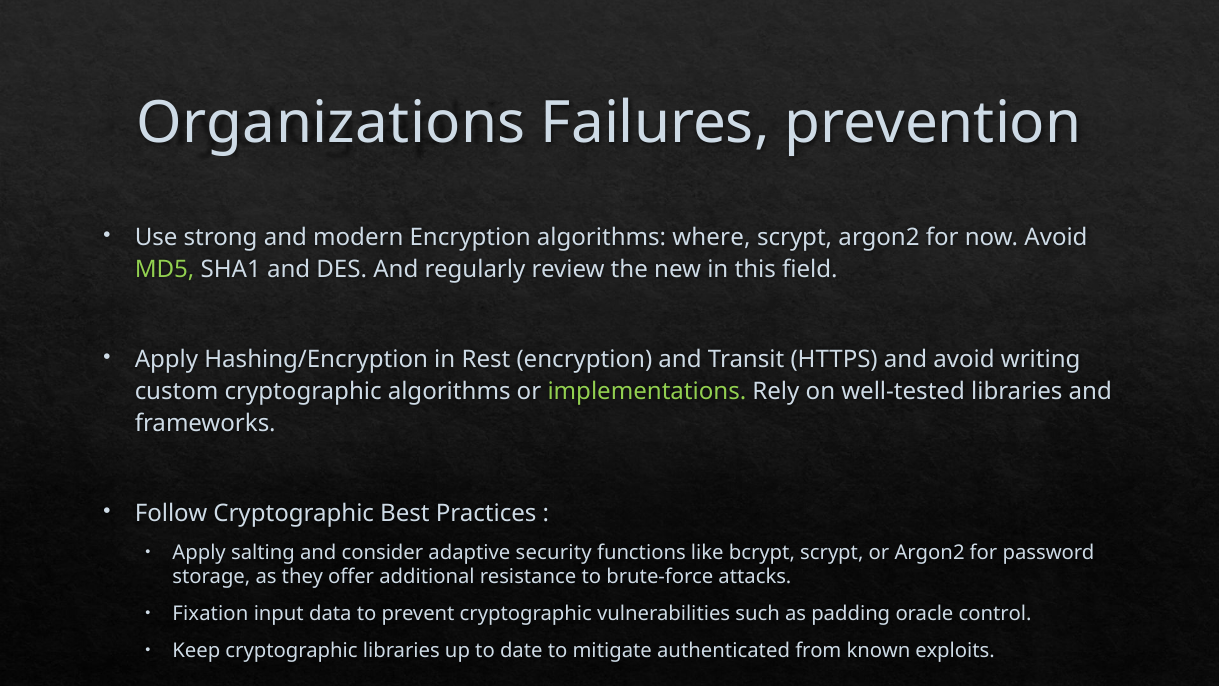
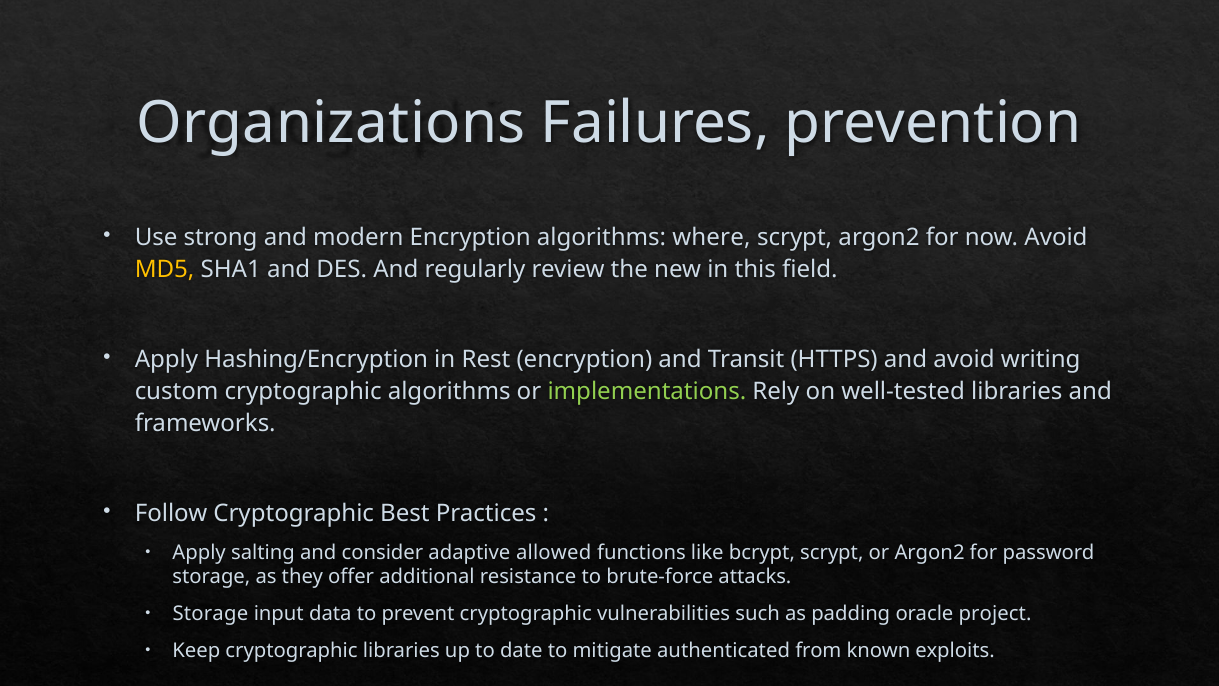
MD5 colour: light green -> yellow (165, 270)
security: security -> allowed (554, 552)
Fixation: Fixation -> Storage (210, 613)
control: control -> project (995, 613)
